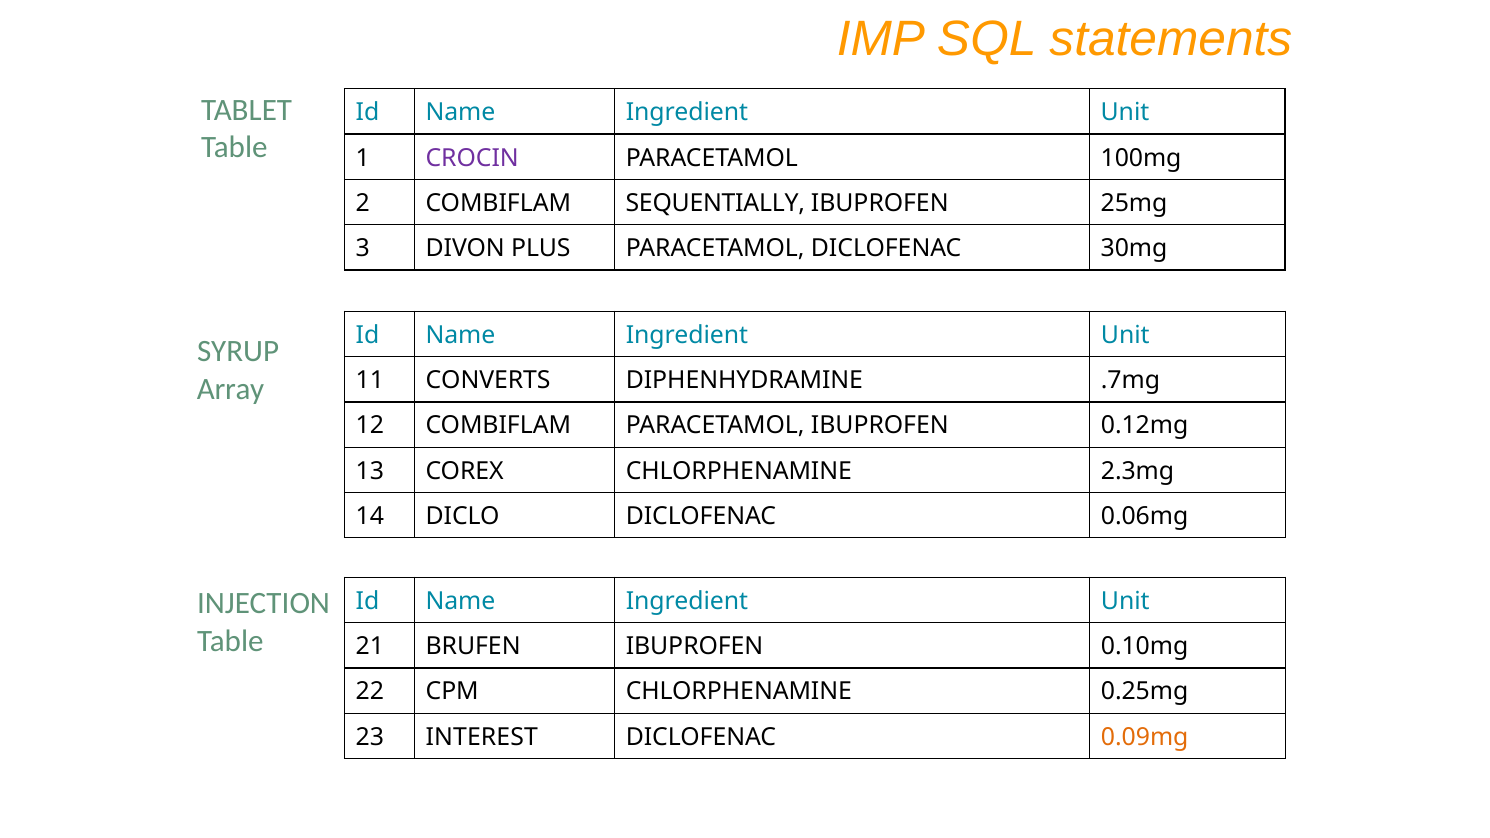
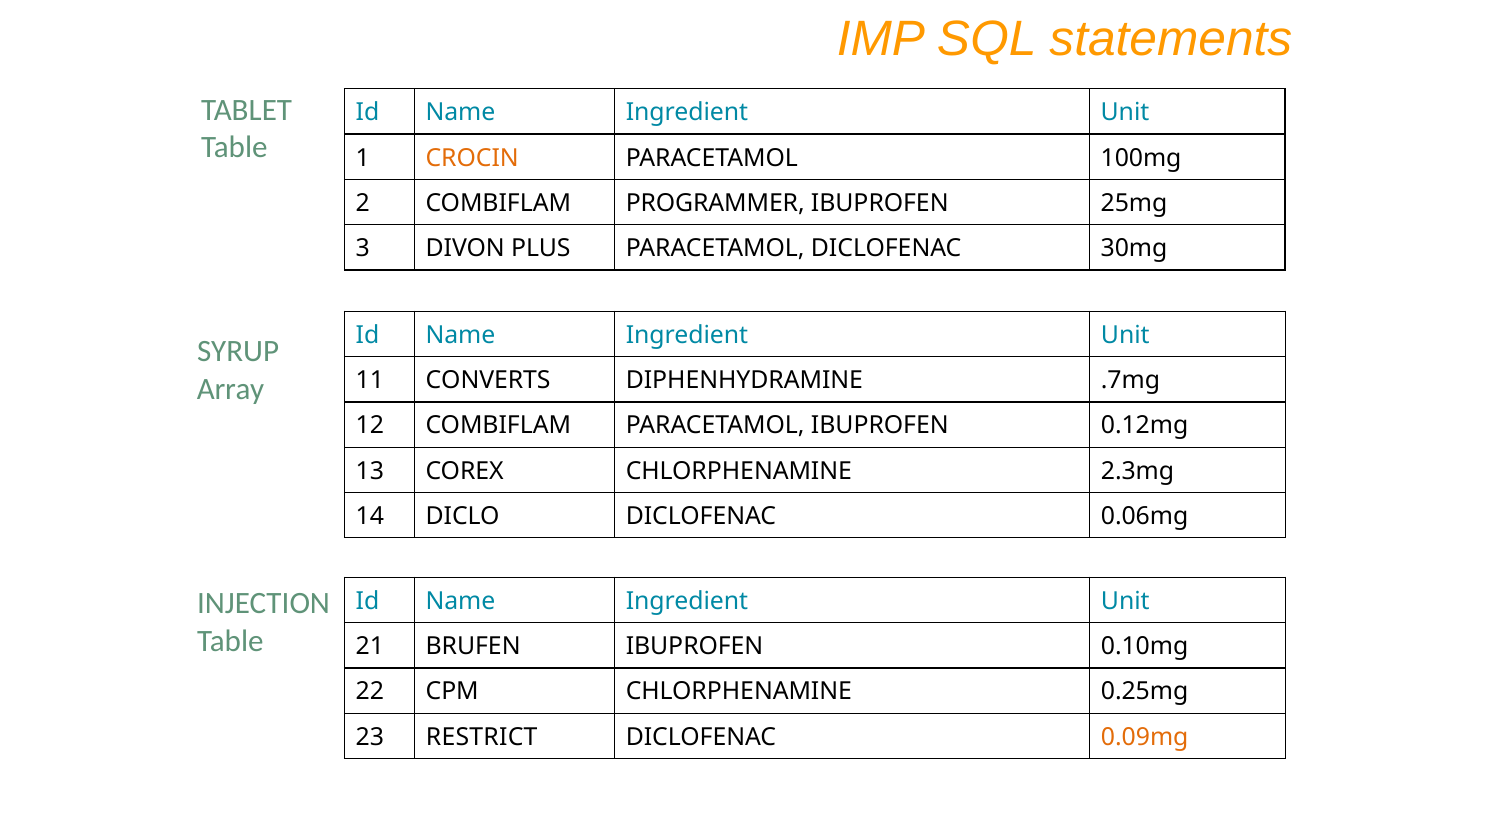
CROCIN colour: purple -> orange (472, 158)
SEQUENTIALLY: SEQUENTIALLY -> PROGRAMMER (715, 203)
INTEREST: INTEREST -> RESTRICT (482, 737)
